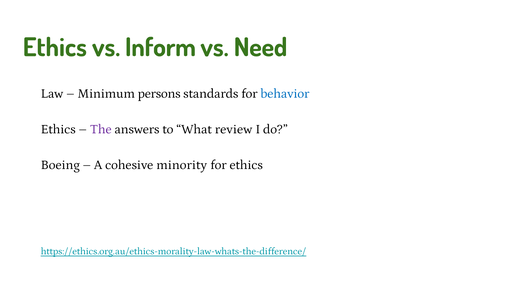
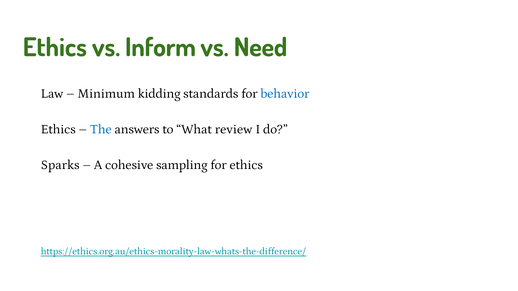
persons: persons -> kidding (159, 94)
The colour: purple -> blue (101, 129)
Boeing: Boeing -> Sparks (60, 165)
minority: minority -> sampling (182, 165)
